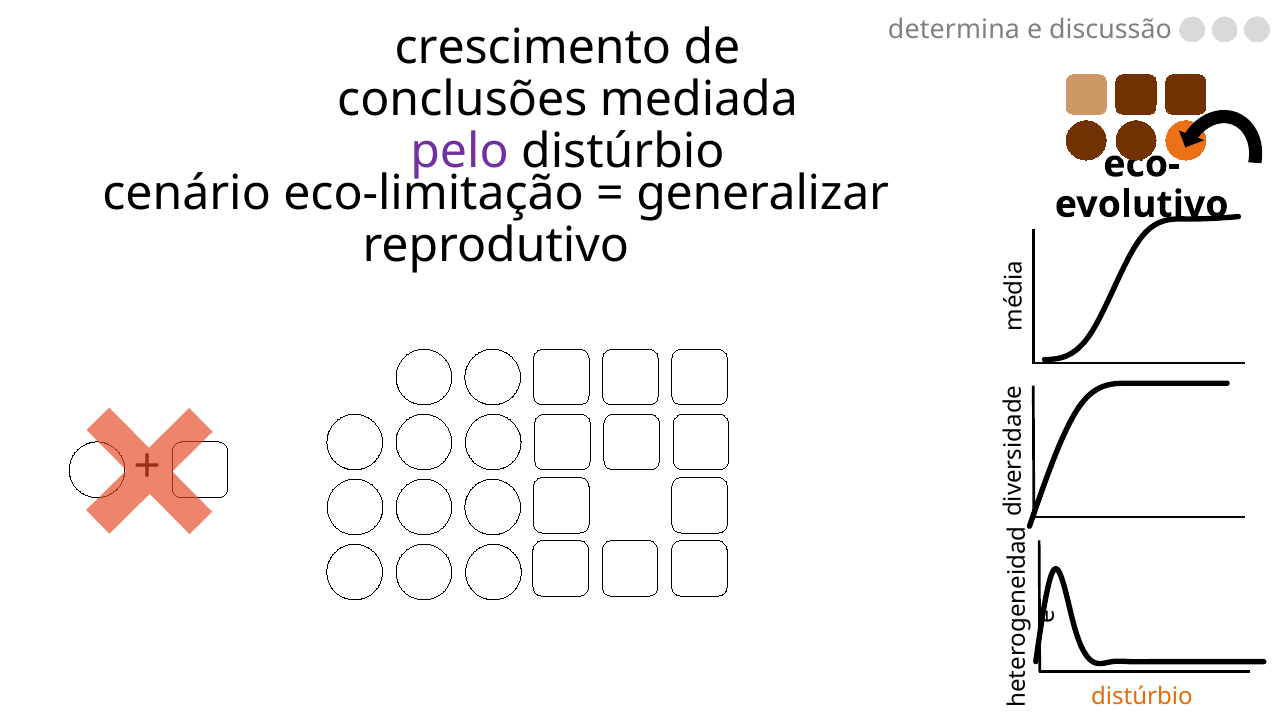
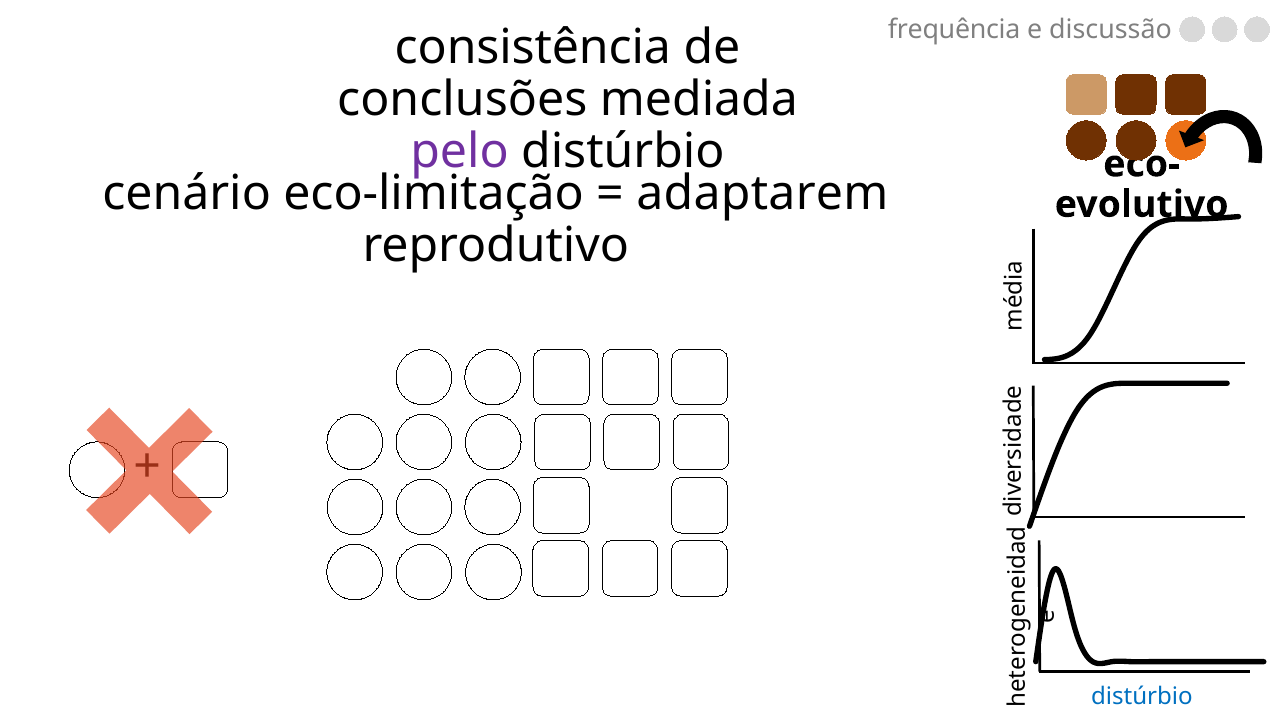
determina: determina -> frequência (954, 30)
crescimento: crescimento -> consistência (533, 47)
generalizar: generalizar -> adaptarem (762, 194)
distúrbio colour: orange -> blue (1142, 696)
